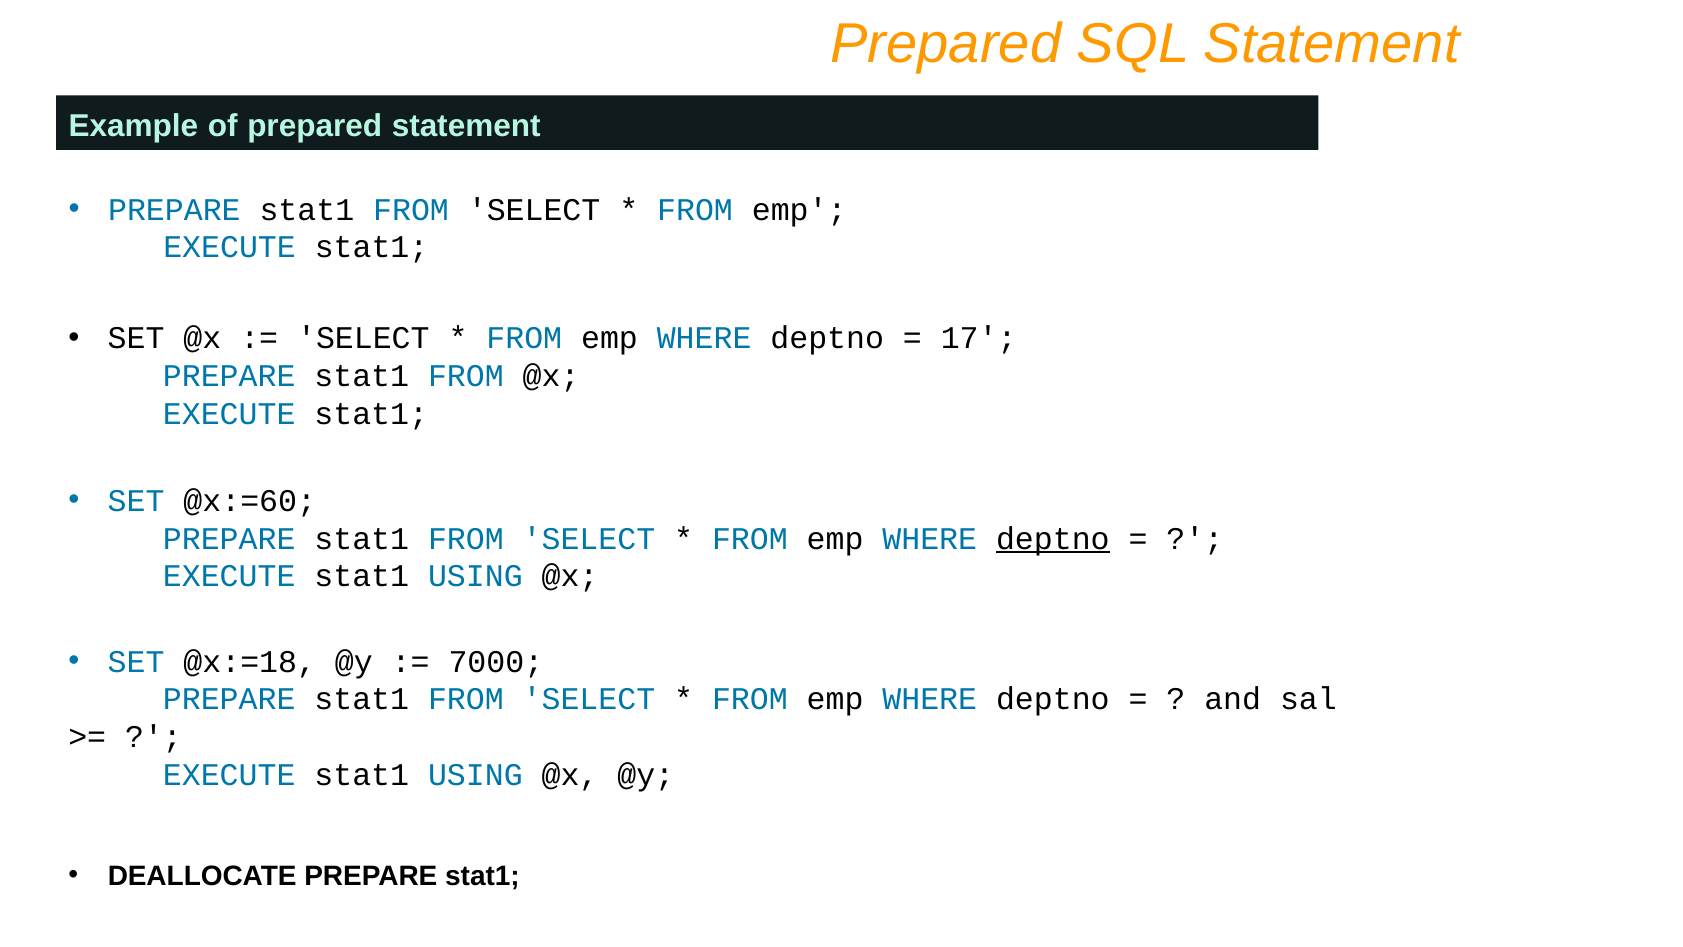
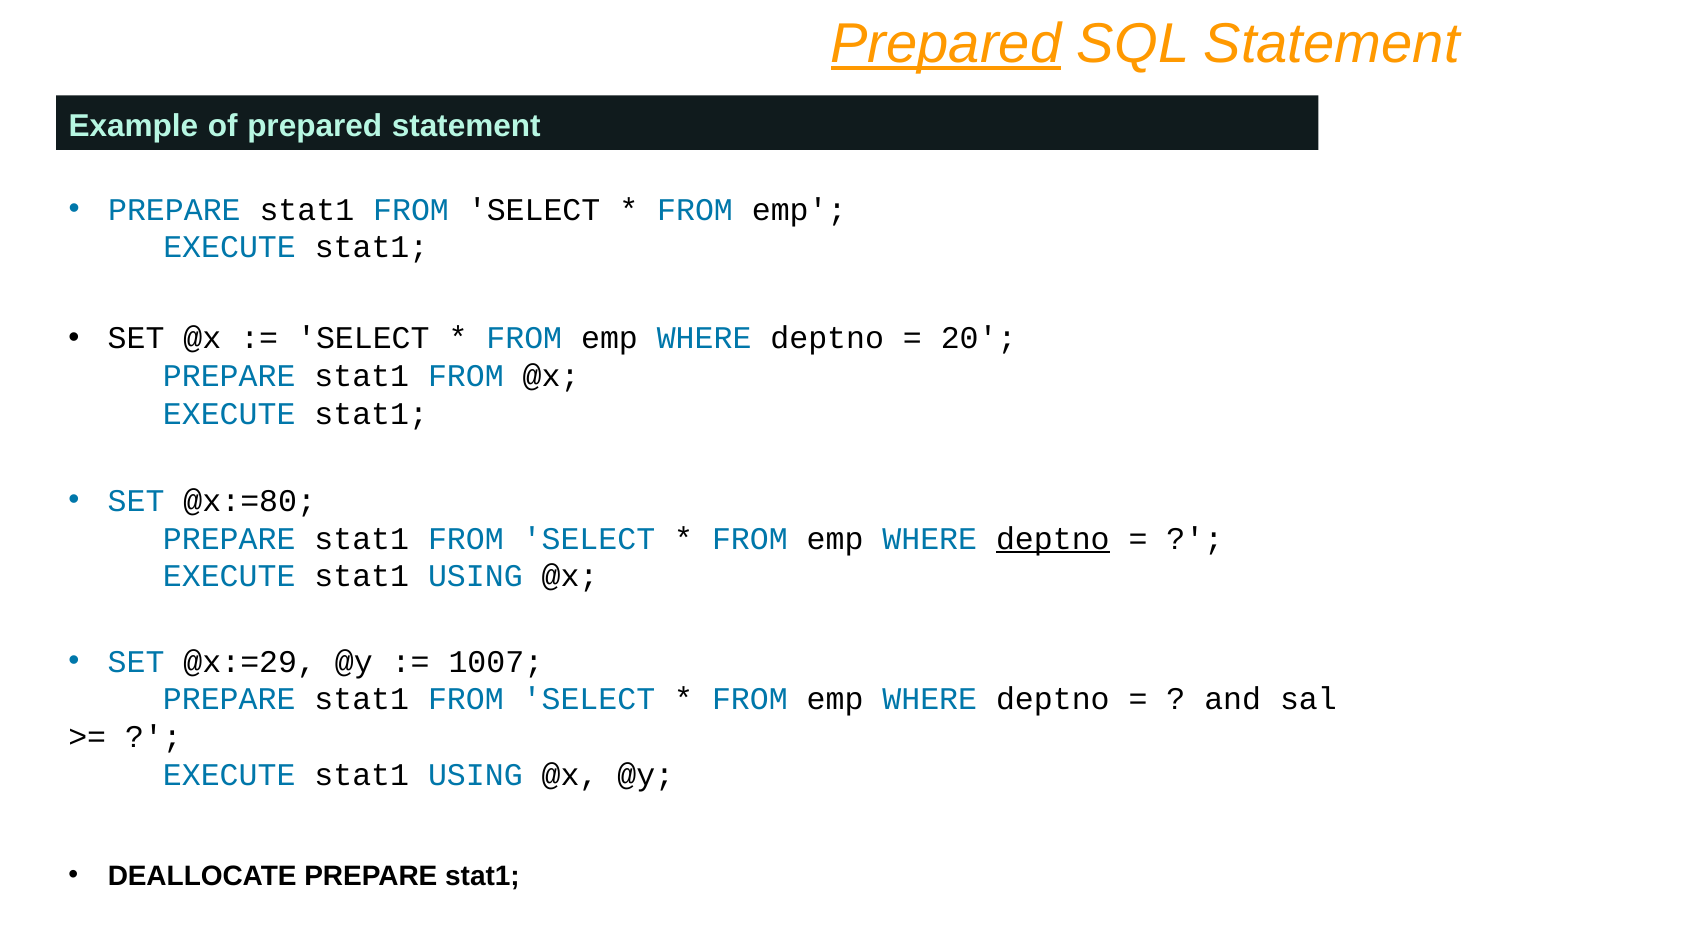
Prepared underline: none -> present (946, 44)
17: 17 -> 20 (979, 338)
@x:=60: @x:=60 -> @x:=80 (250, 501)
@x:=18: @x:=18 -> @x:=29 (250, 661)
7000: 7000 -> 1007 (496, 661)
